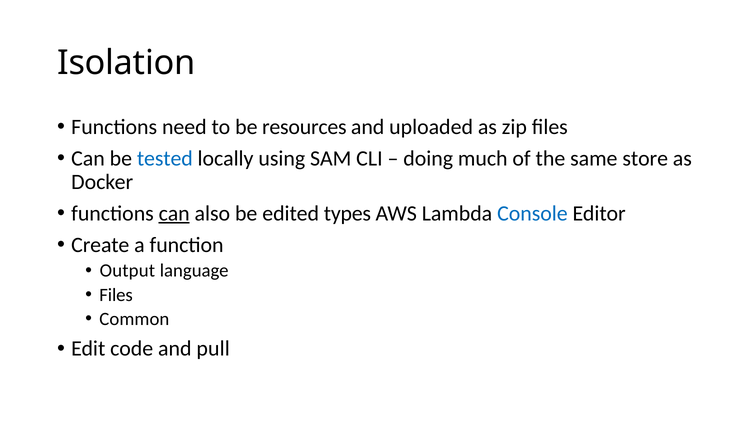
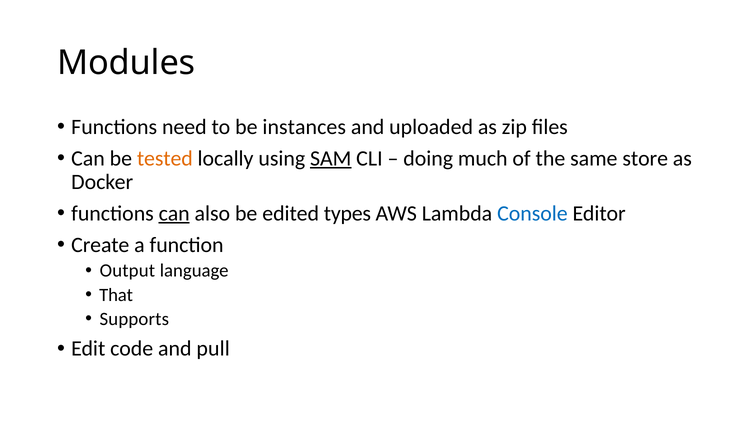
Isolation: Isolation -> Modules (126, 63)
resources: resources -> instances (304, 127)
tested colour: blue -> orange (165, 158)
SAM underline: none -> present (331, 158)
Files: Files -> That (116, 295)
Common: Common -> Supports (134, 319)
